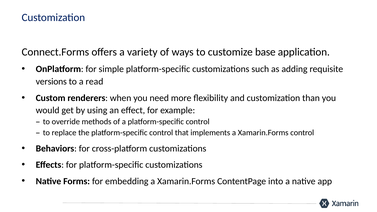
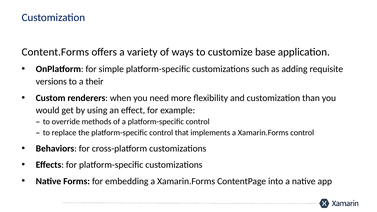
Connect.Forms: Connect.Forms -> Content.Forms (55, 52)
read: read -> their (95, 82)
